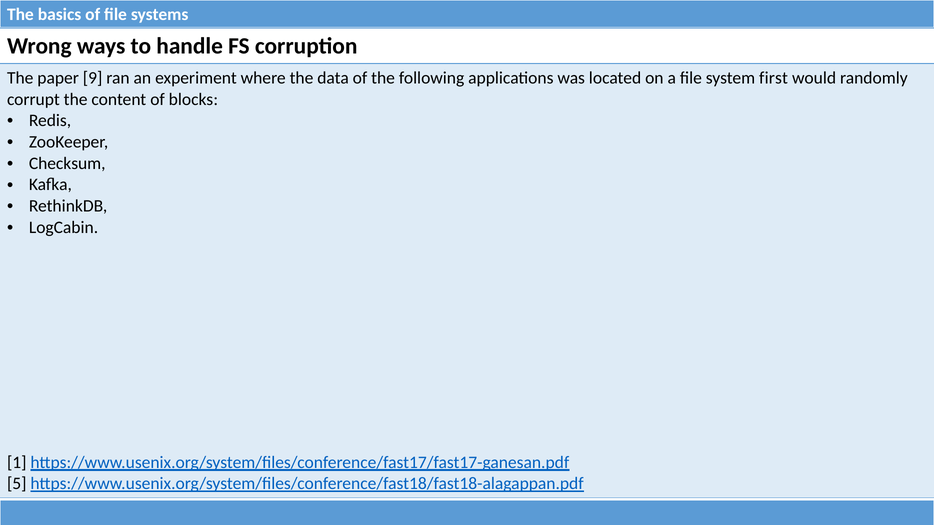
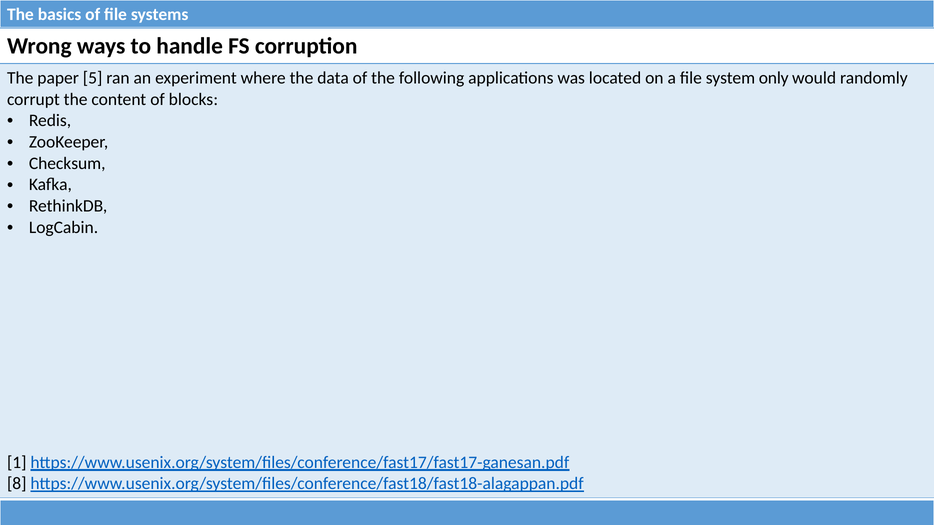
9: 9 -> 5 (93, 78)
first: first -> only (774, 78)
5: 5 -> 8 (17, 484)
